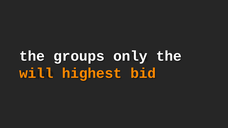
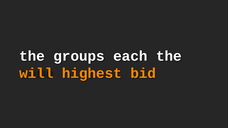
only: only -> each (130, 56)
